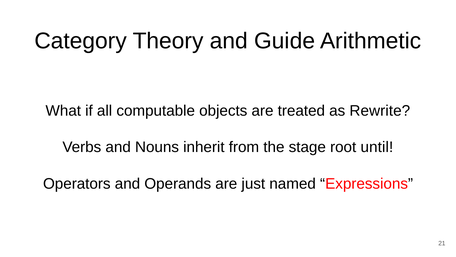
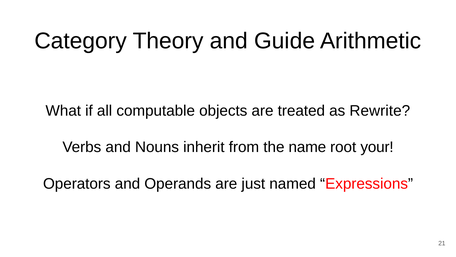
stage: stage -> name (307, 147)
until: until -> your (377, 147)
